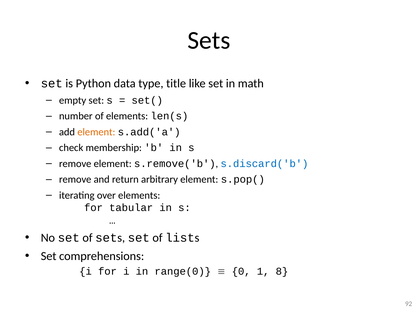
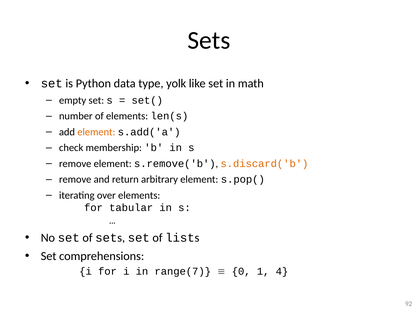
title: title -> yolk (176, 83)
s.discard('b colour: blue -> orange (264, 163)
range(0: range(0 -> range(7 (183, 271)
8: 8 -> 4 (282, 271)
